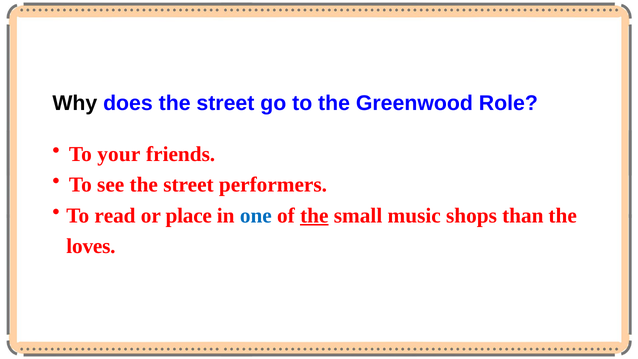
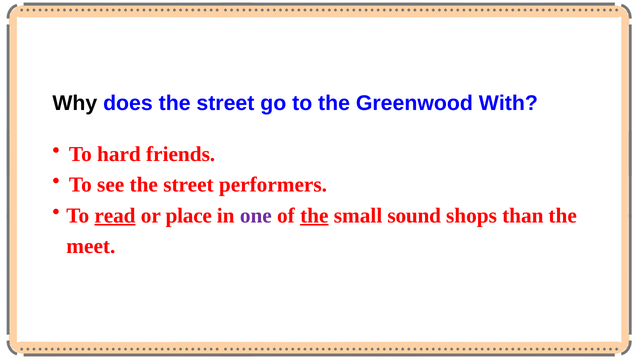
Role: Role -> With (508, 103)
your: your -> hard (119, 154)
read underline: none -> present (115, 215)
one colour: blue -> purple (256, 215)
music: music -> sound (414, 215)
loves: loves -> meet (91, 246)
